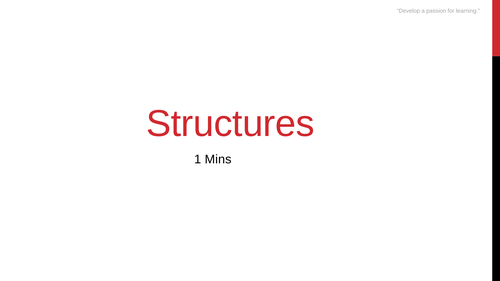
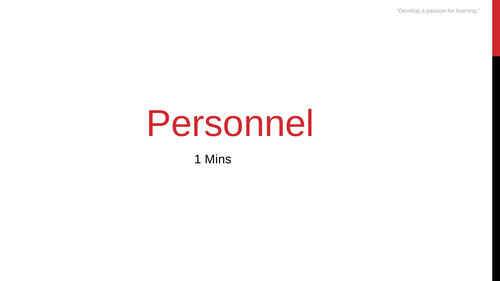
Structures: Structures -> Personnel (230, 124)
